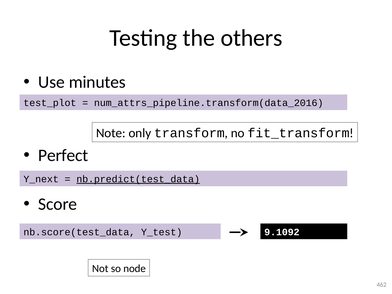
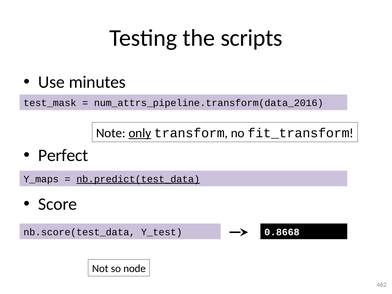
others: others -> scripts (252, 38)
test_plot: test_plot -> test_mask (50, 103)
only underline: none -> present (140, 133)
Y_next: Y_next -> Y_maps (41, 179)
9.1092: 9.1092 -> 0.8668 (282, 232)
